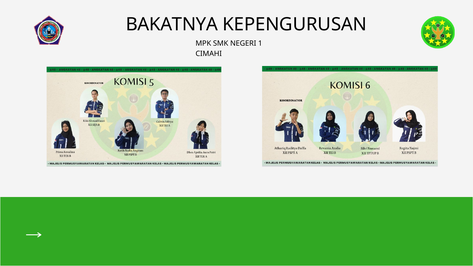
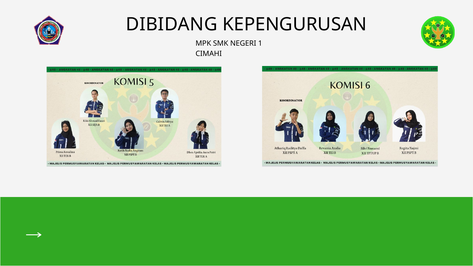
BAKATNYA: BAKATNYA -> DIBIDANG (172, 24)
